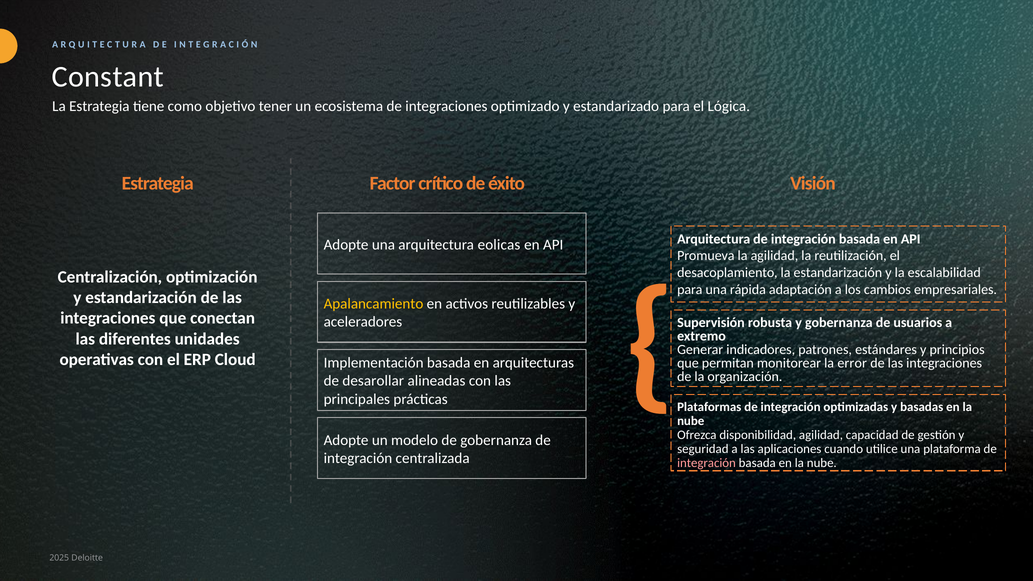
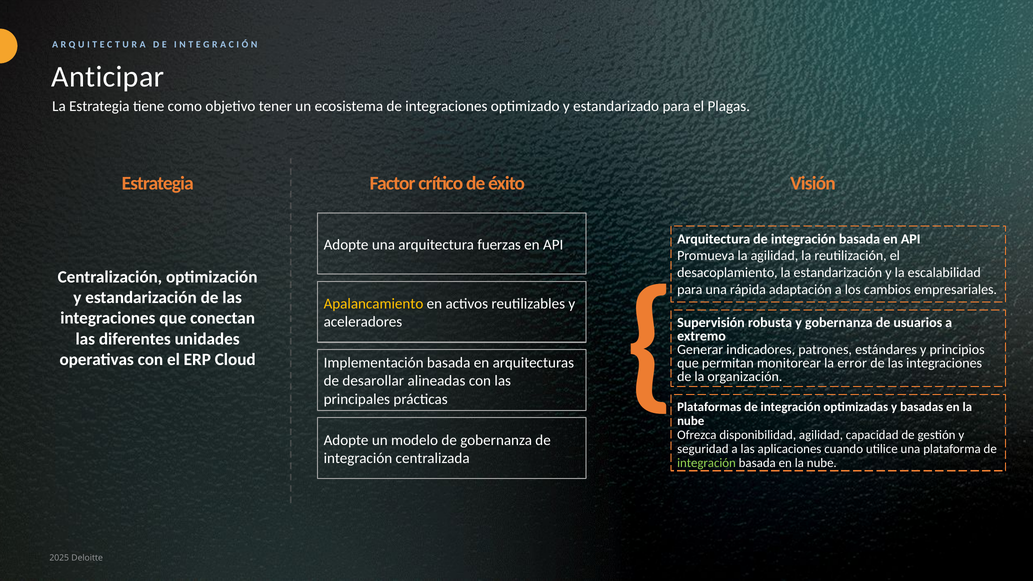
Constant: Constant -> Anticipar (108, 77)
Lógica: Lógica -> Plagas (729, 106)
eolicas: eolicas -> fuerzas (499, 245)
integración colour: pink -> light green (706, 463)
